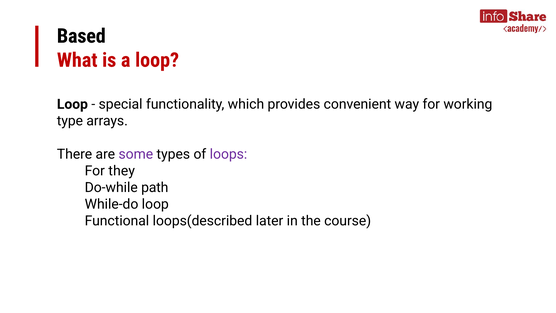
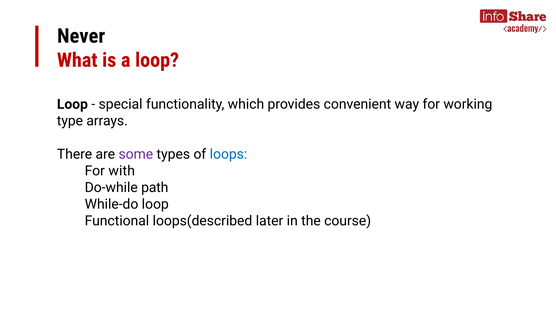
Based: Based -> Never (81, 36)
loops colour: purple -> blue (228, 154)
they: they -> with (122, 171)
